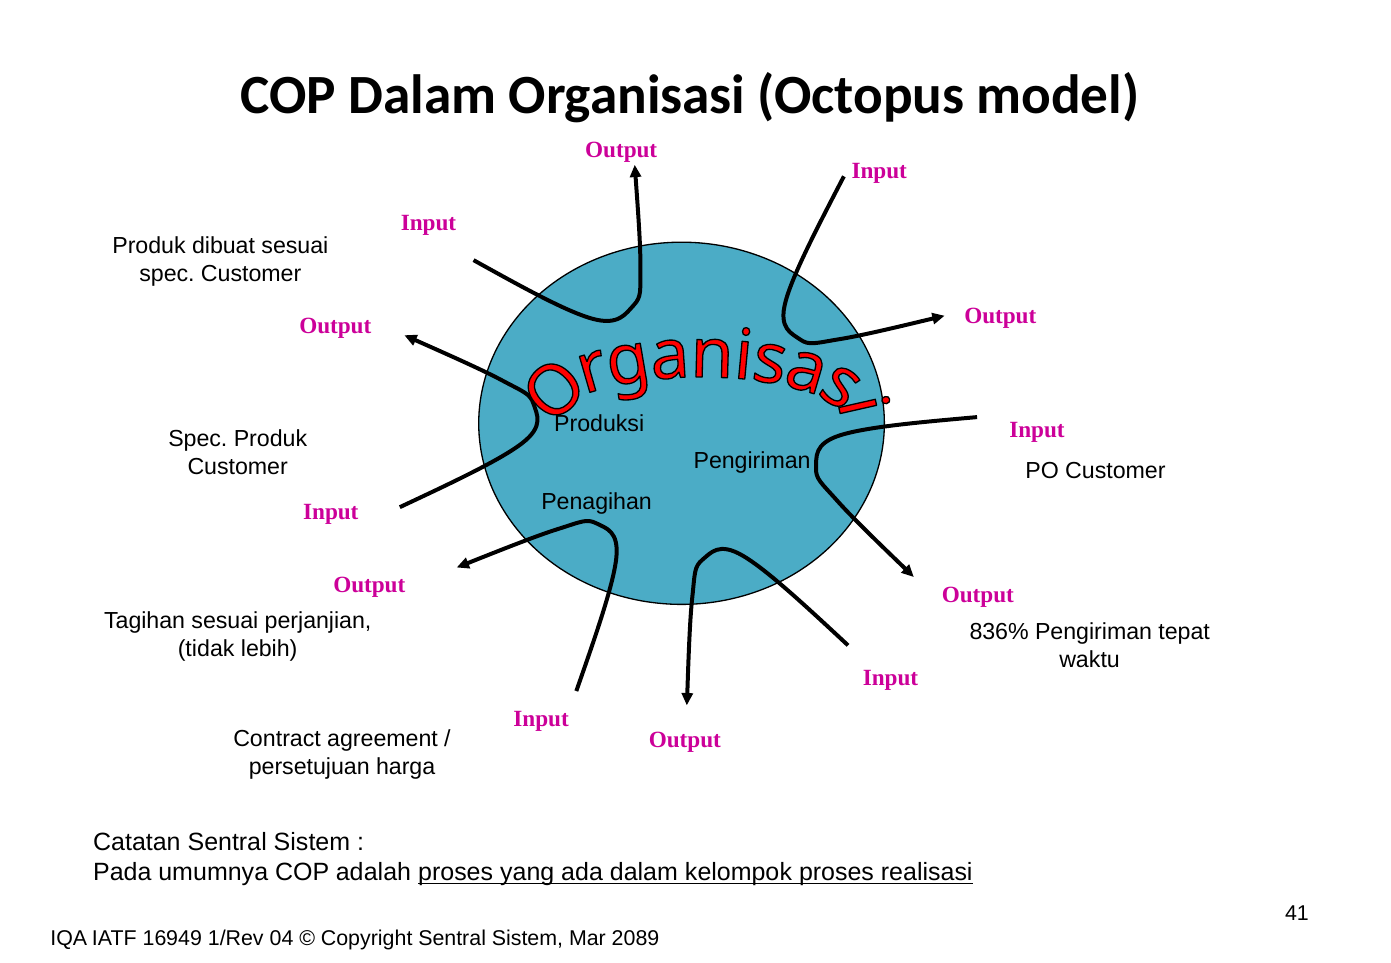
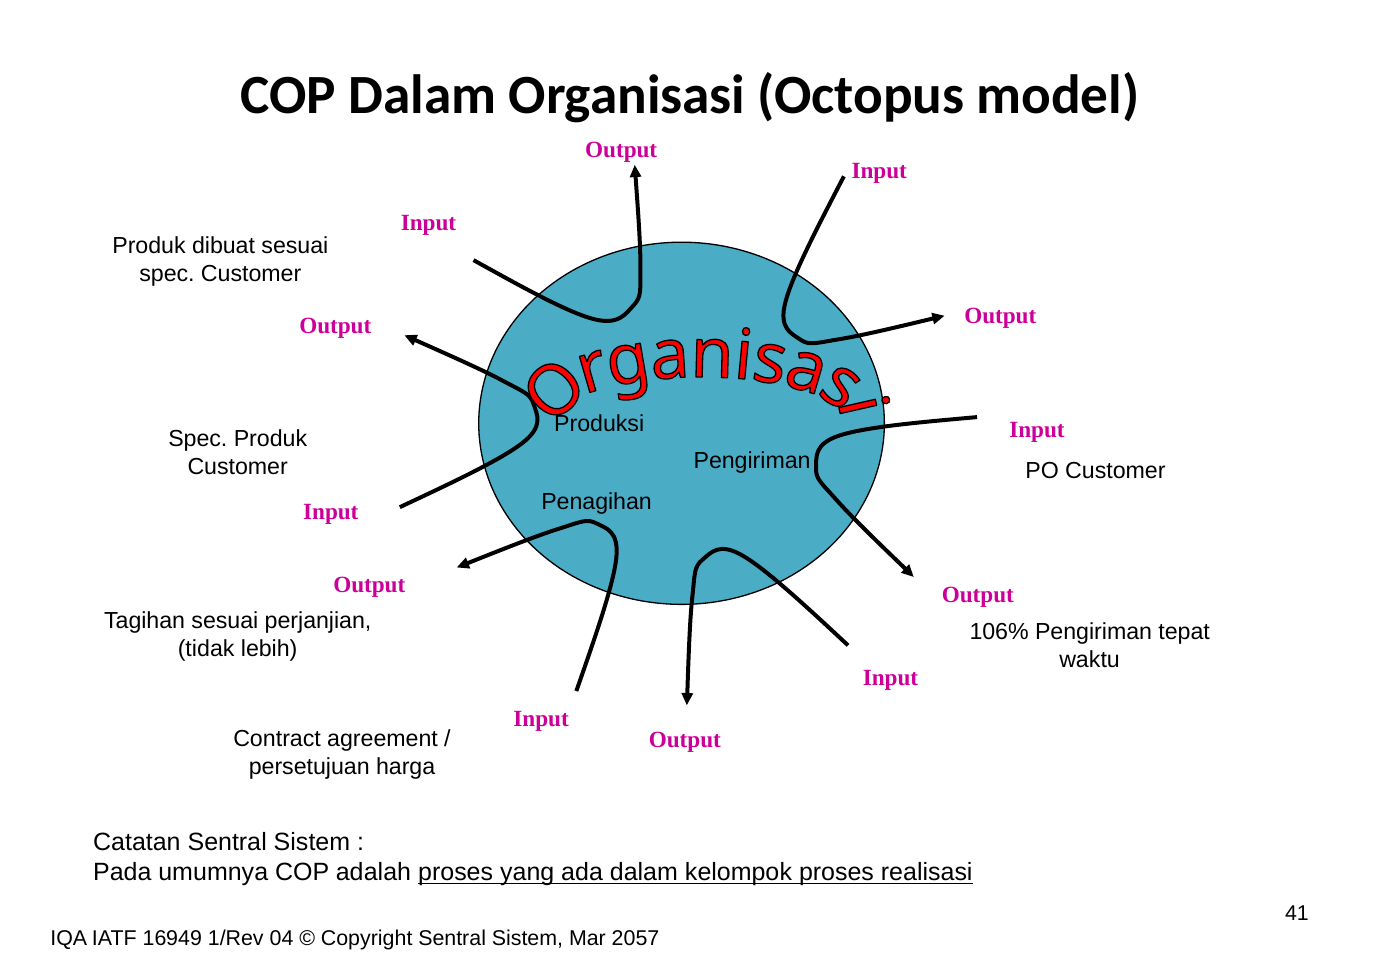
836%: 836% -> 106% (999, 632)
2089: 2089 -> 2057 (636, 939)
